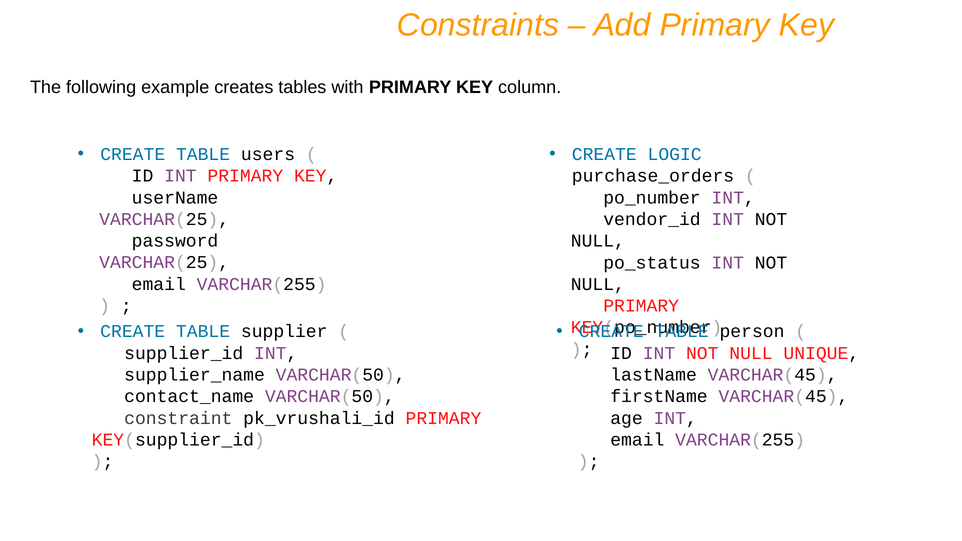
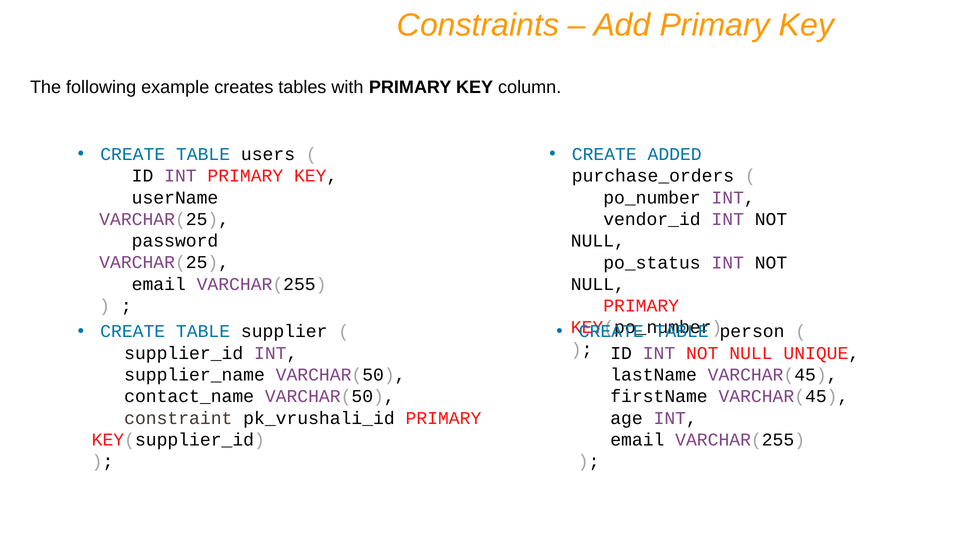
LOGIC: LOGIC -> ADDED (675, 154)
